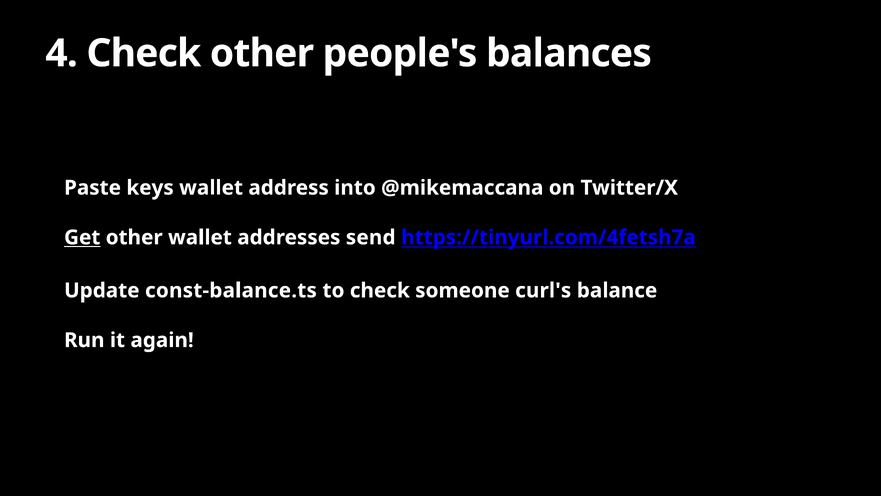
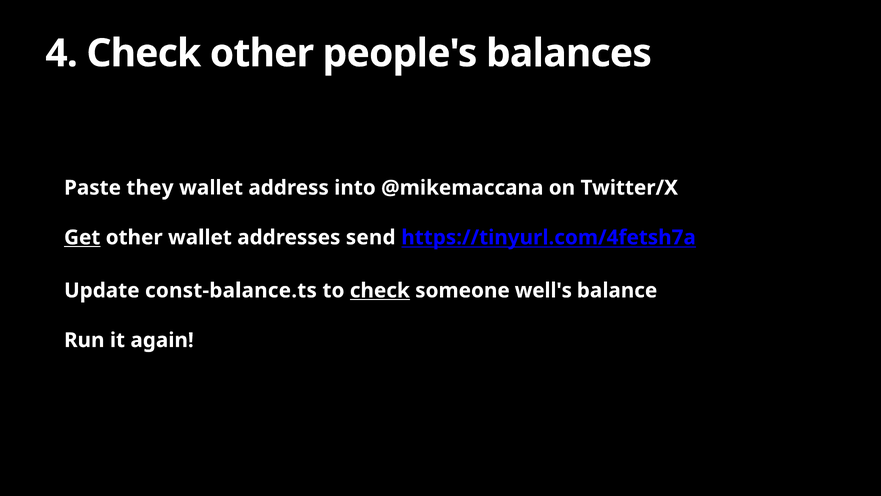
keys: keys -> they (150, 188)
check underline: none -> present (380, 290)
curl's: curl's -> well's (543, 290)
